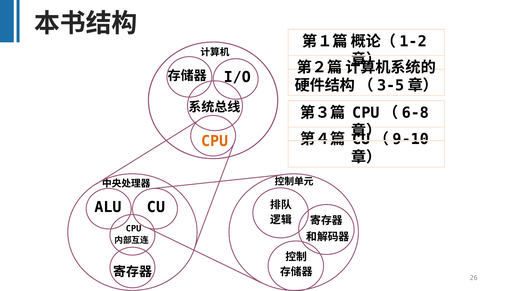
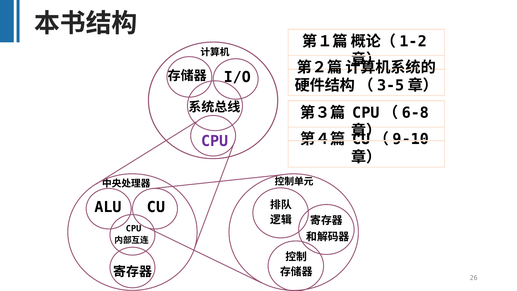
CPU colour: orange -> purple (215, 141)
